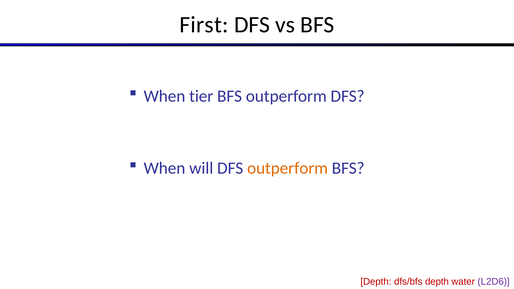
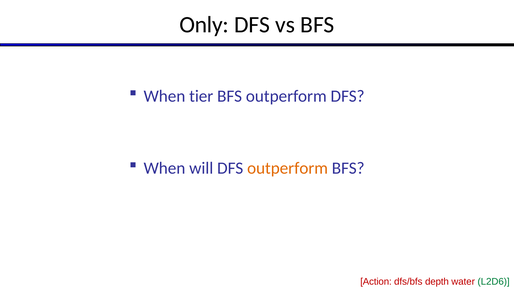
First: First -> Only (204, 25)
Depth: Depth -> Action (376, 282)
L2D6 colour: purple -> green (494, 282)
